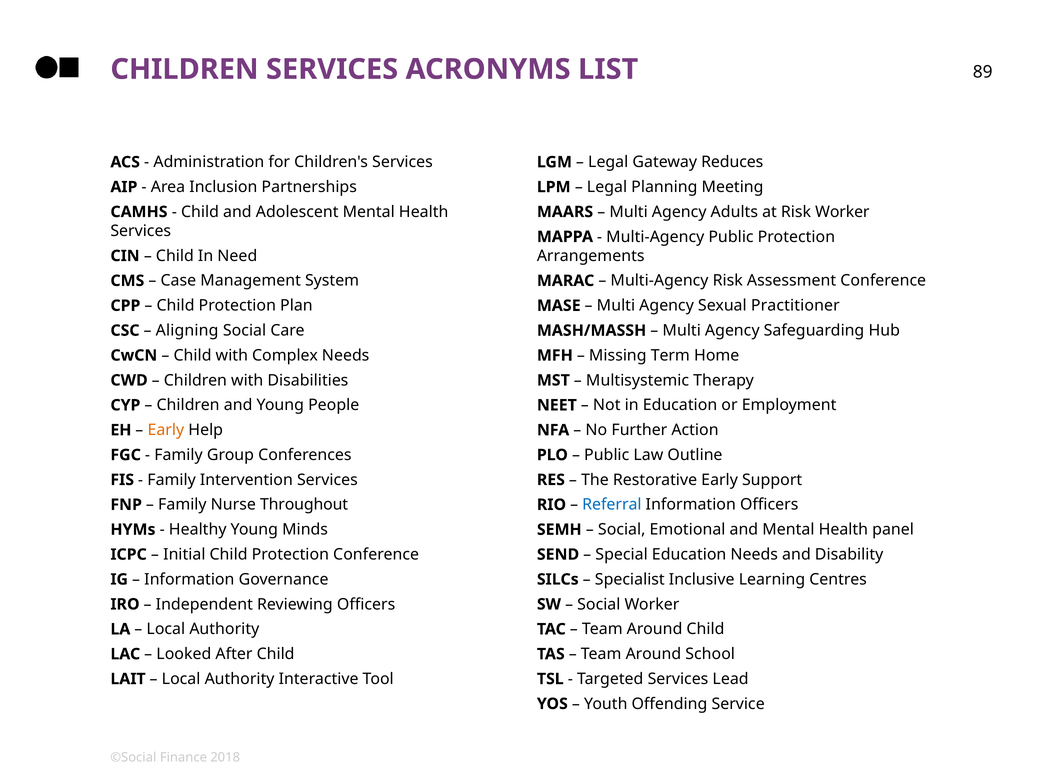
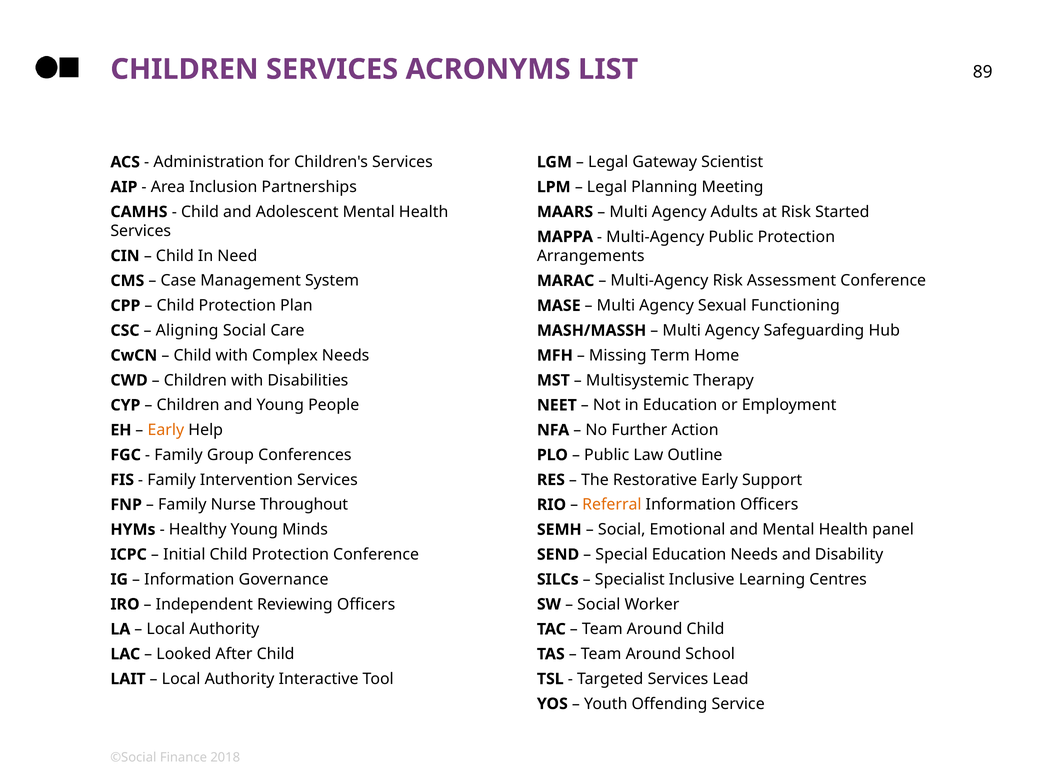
Reduces: Reduces -> Scientist (732, 162)
Risk Worker: Worker -> Started (842, 212)
Practitioner: Practitioner -> Functioning (795, 306)
Referral colour: blue -> orange (612, 505)
